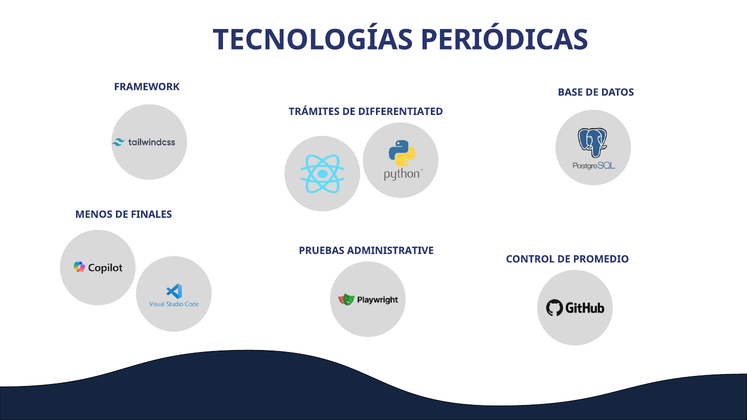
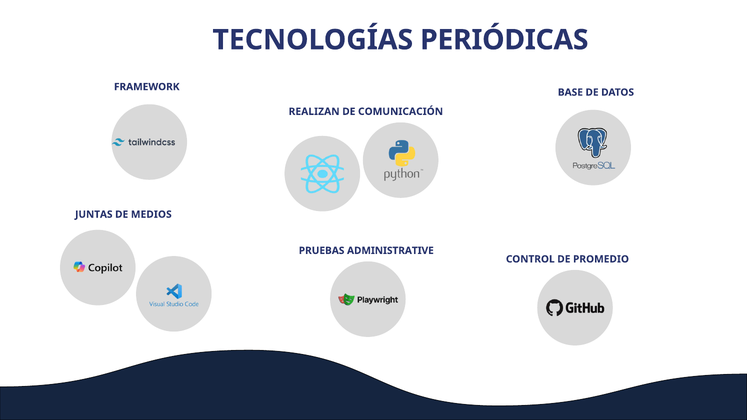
TRÁMITES: TRÁMITES -> REALIZAN (314, 112)
DIFFERENTIATED: DIFFERENTIATED -> COMUNICACIÓN (401, 112)
MENOS: MENOS -> JUNTAS (94, 214)
FINALES: FINALES -> MEDIOS (151, 214)
